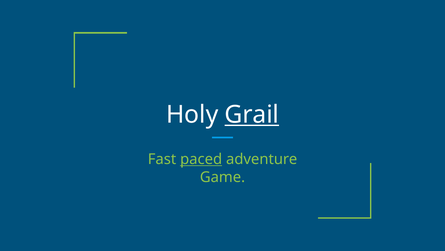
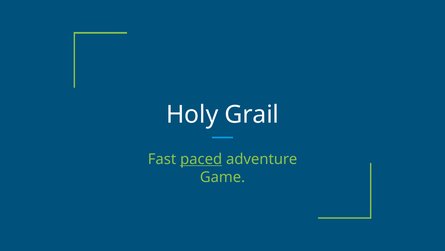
Grail underline: present -> none (252, 114)
